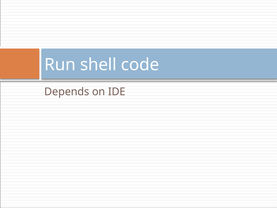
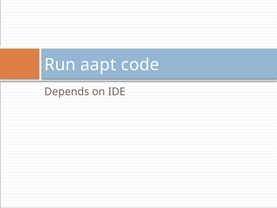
shell: shell -> aapt (98, 65)
